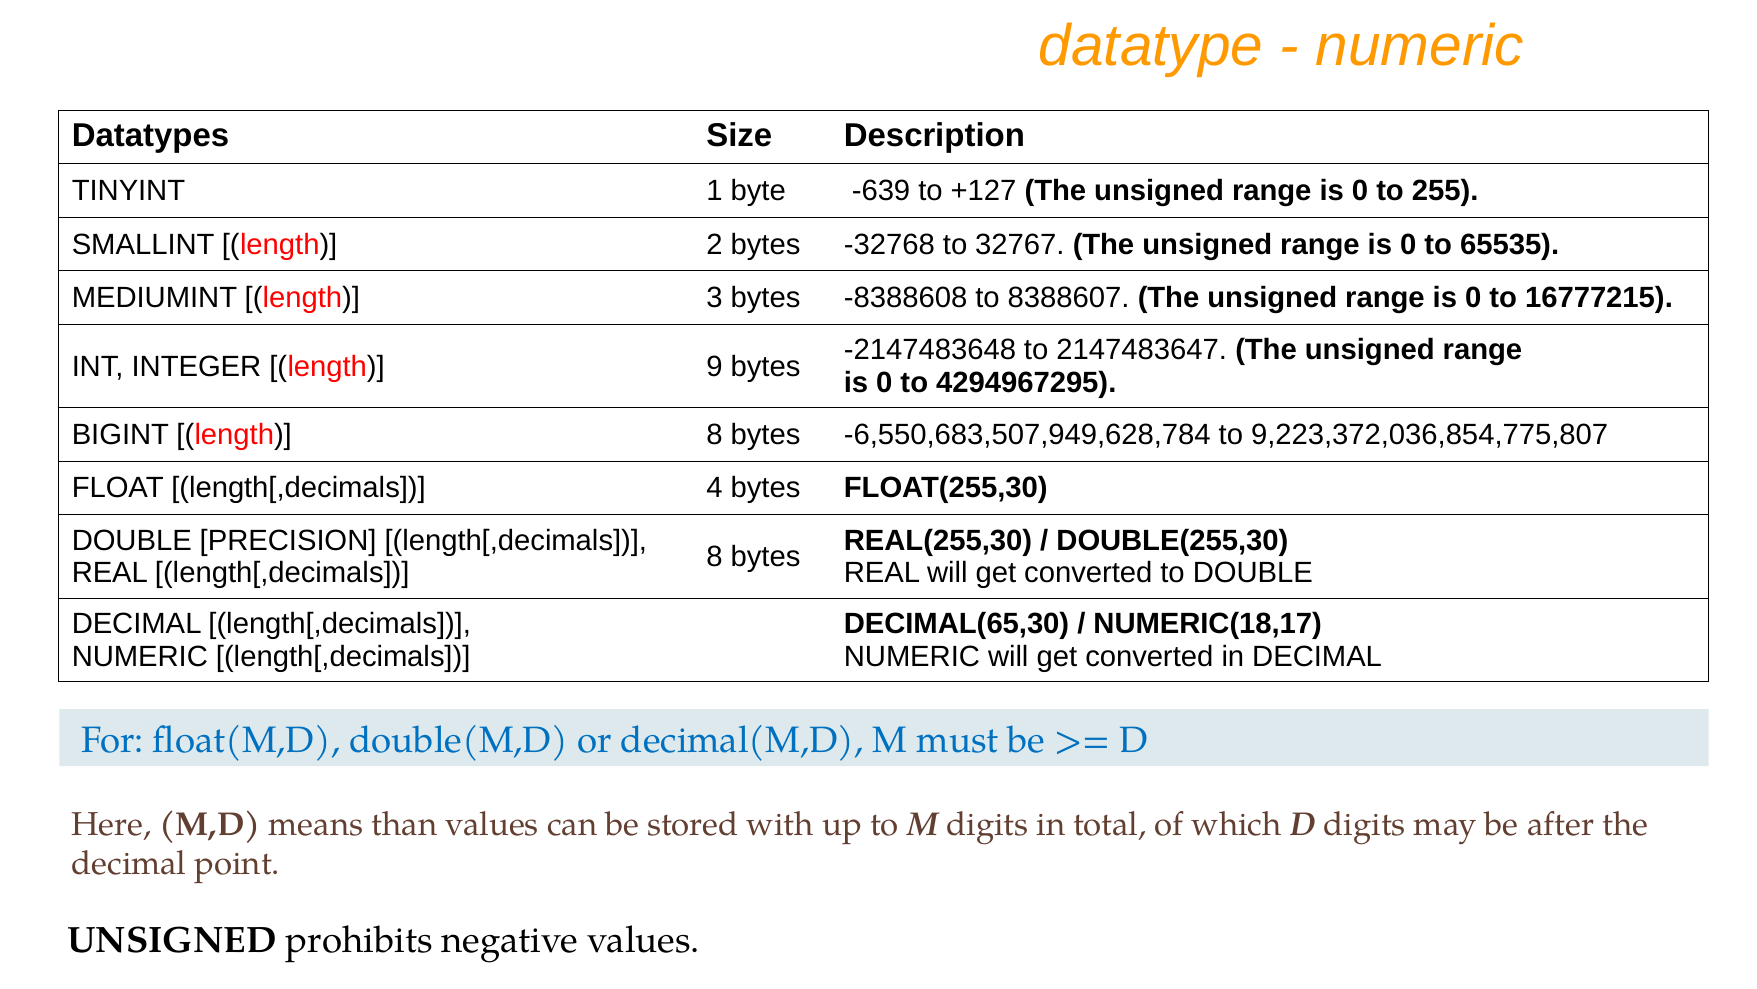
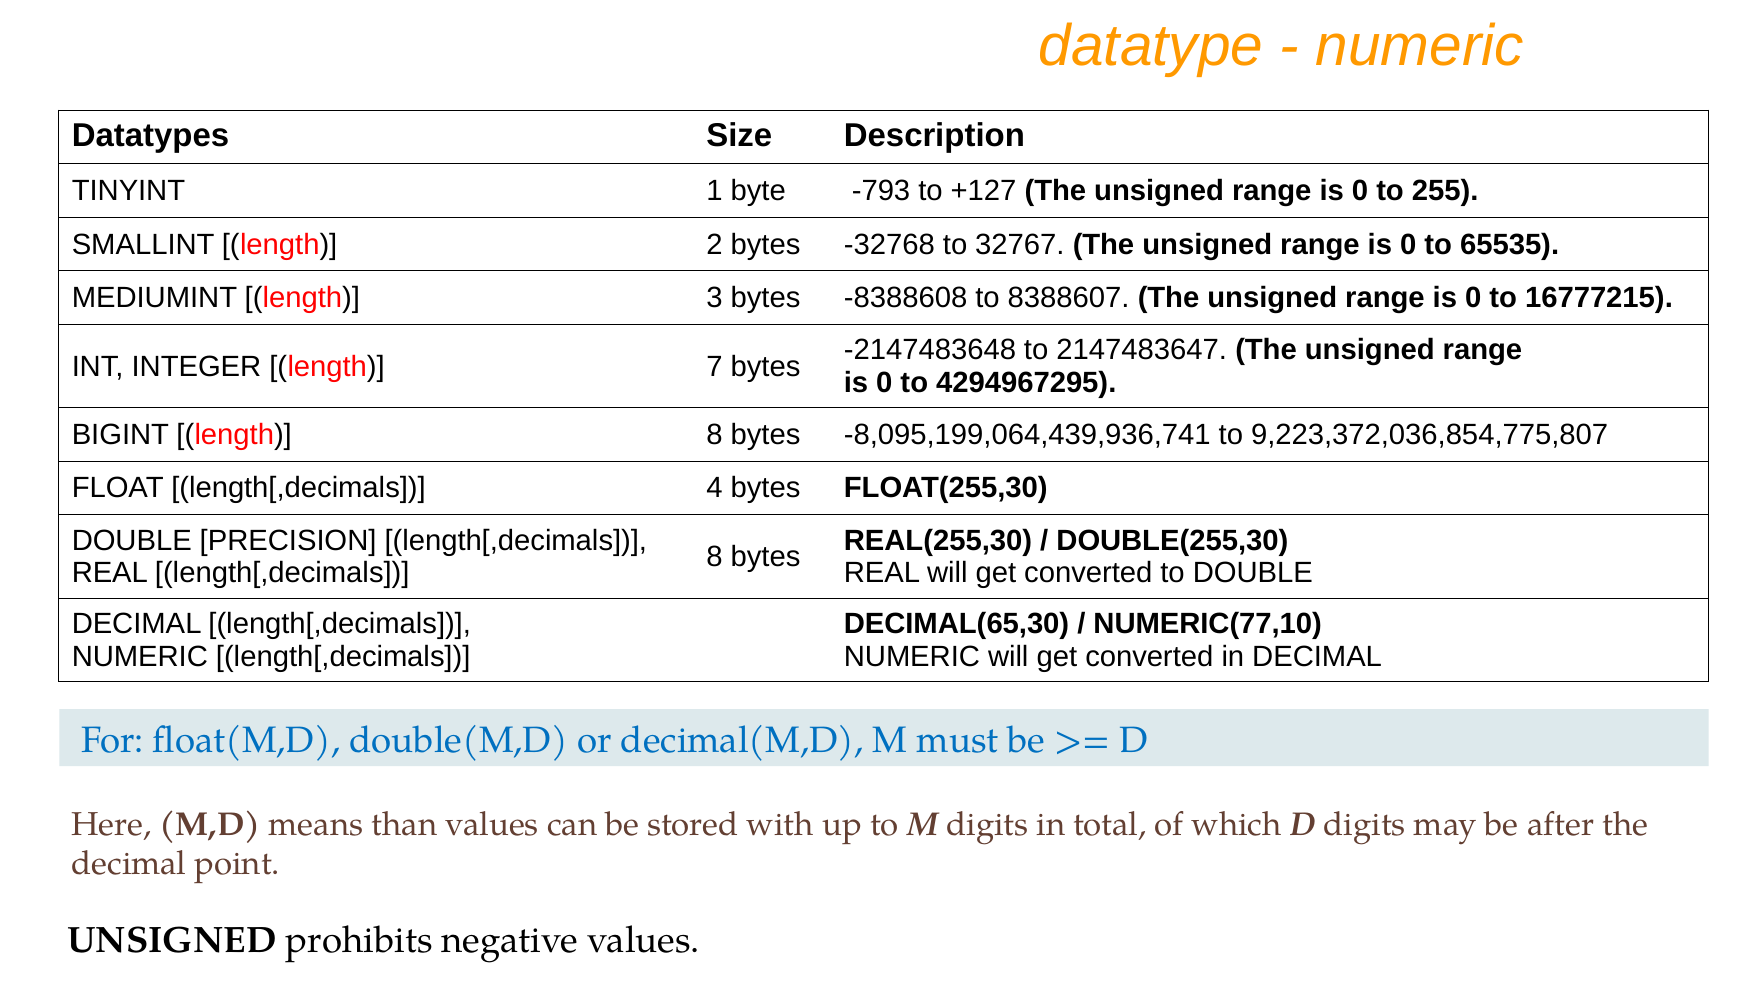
-639: -639 -> -793 (881, 191)
9: 9 -> 7 (715, 366)
-6,550,683,507,949,628,784: -6,550,683,507,949,628,784 -> -8,095,199,064,439,936,741 (1027, 435)
NUMERIC(18,17: NUMERIC(18,17 -> NUMERIC(77,10 (1208, 624)
